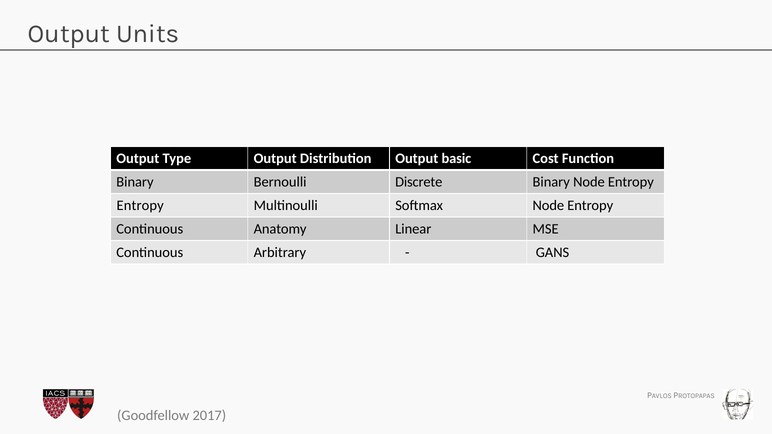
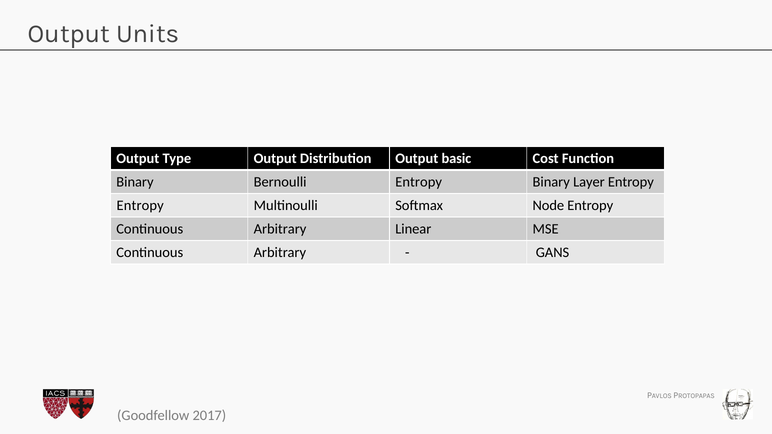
Bernoulli Discrete: Discrete -> Entropy (419, 182)
Binary Node: Node -> Layer (589, 182)
Anatomy: Anatomy -> Arbitrary (280, 229)
